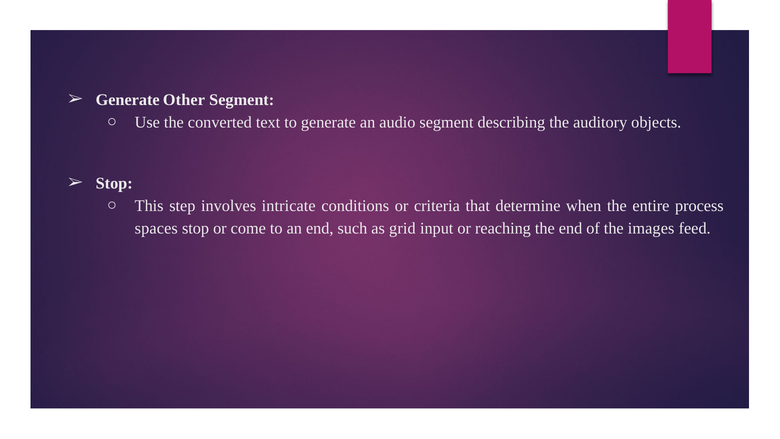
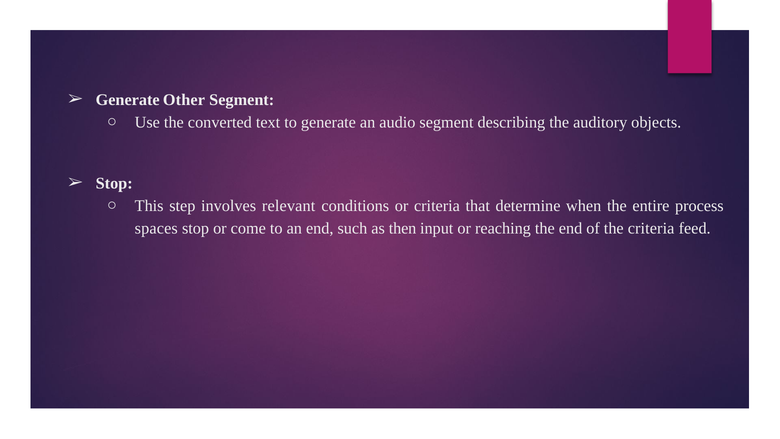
intricate: intricate -> relevant (289, 206)
grid: grid -> then (403, 228)
the images: images -> criteria (651, 228)
